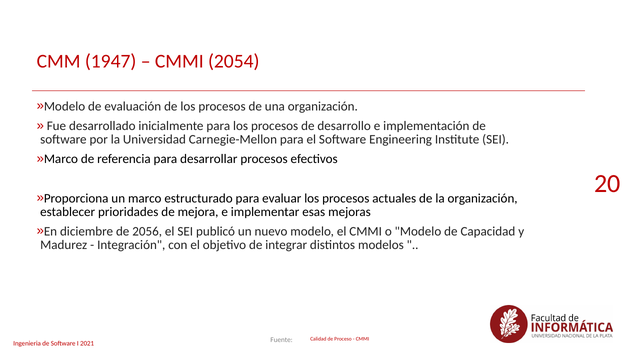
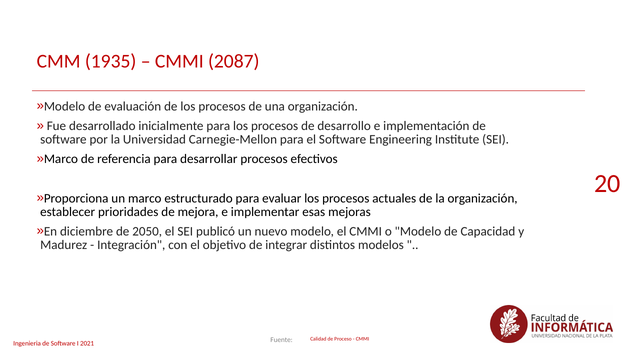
1947: 1947 -> 1935 (111, 62)
2054: 2054 -> 2087 (234, 62)
2056: 2056 -> 2050 (147, 231)
